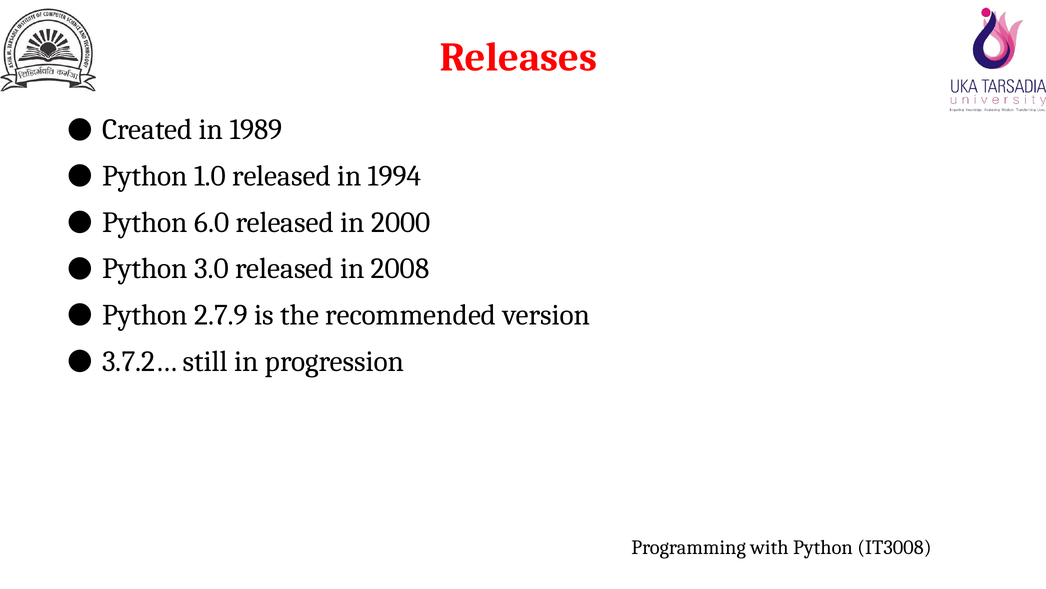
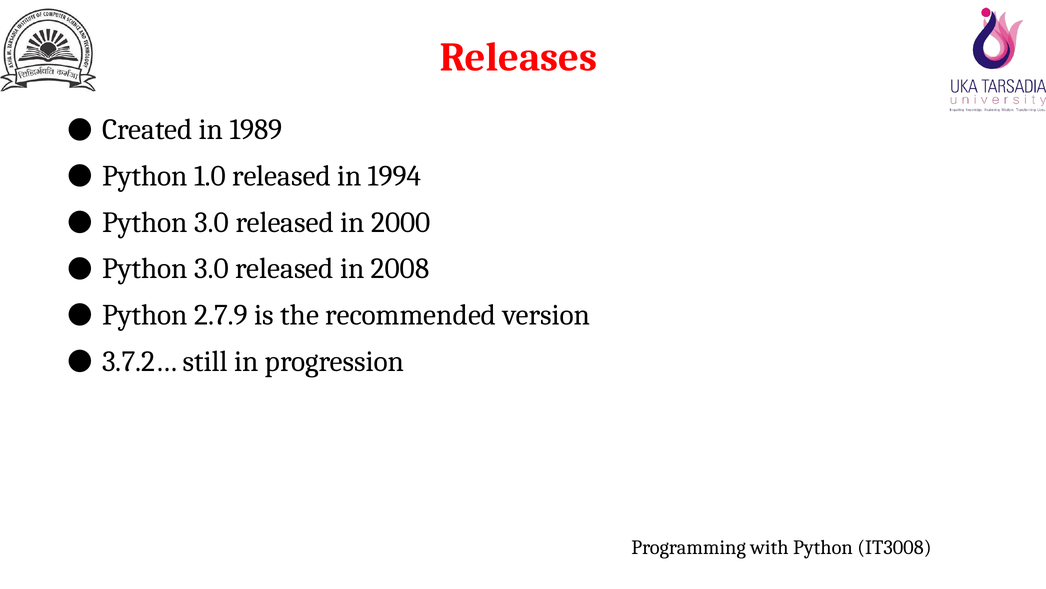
6.0: 6.0 -> 3.0 (212, 222)
